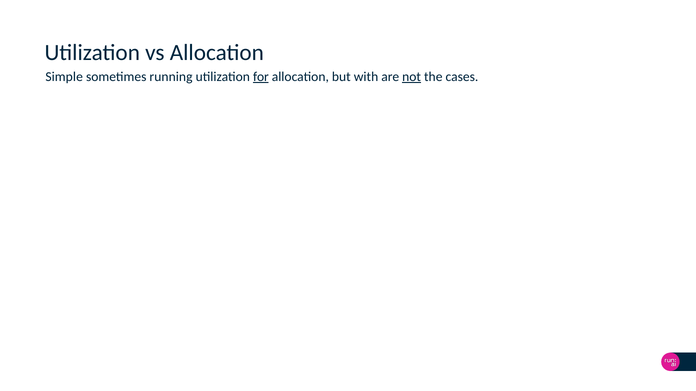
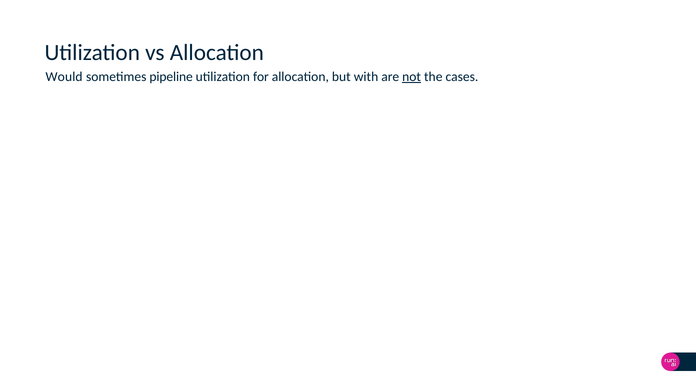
Simple: Simple -> Would (64, 77)
running: running -> pipeline (171, 77)
for underline: present -> none (261, 77)
